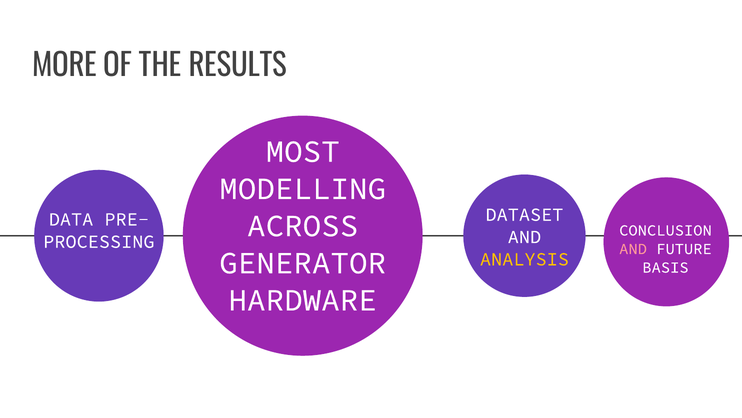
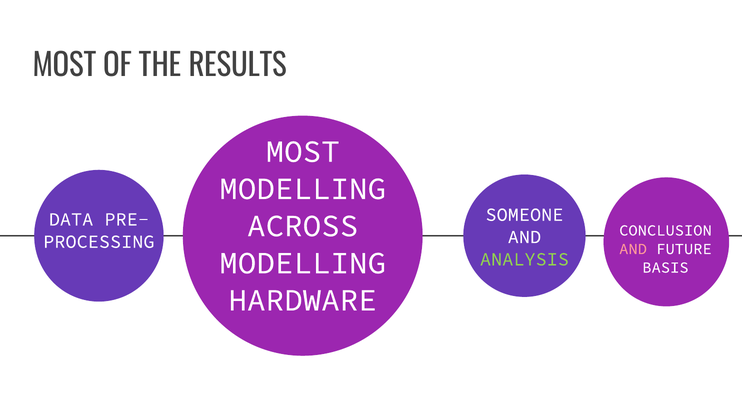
MORE: MORE -> MOST (65, 66)
DATASET: DATASET -> SOMEONE (524, 214)
ANALYSIS colour: yellow -> light green (524, 259)
GENERATOR: GENERATOR -> MODELLING (303, 263)
